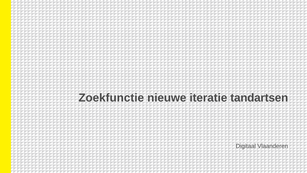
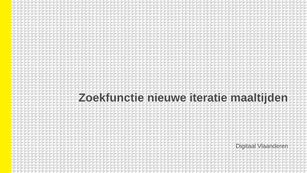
tandartsen: tandartsen -> maaltijden (259, 98)
